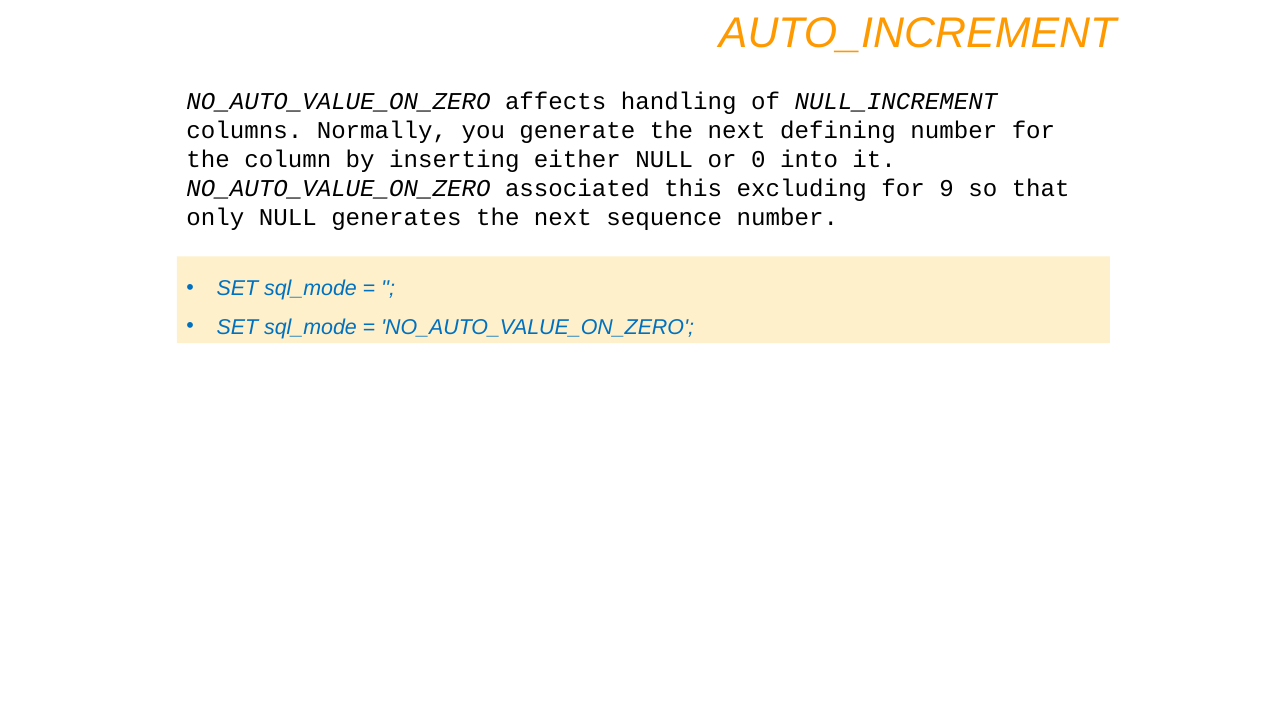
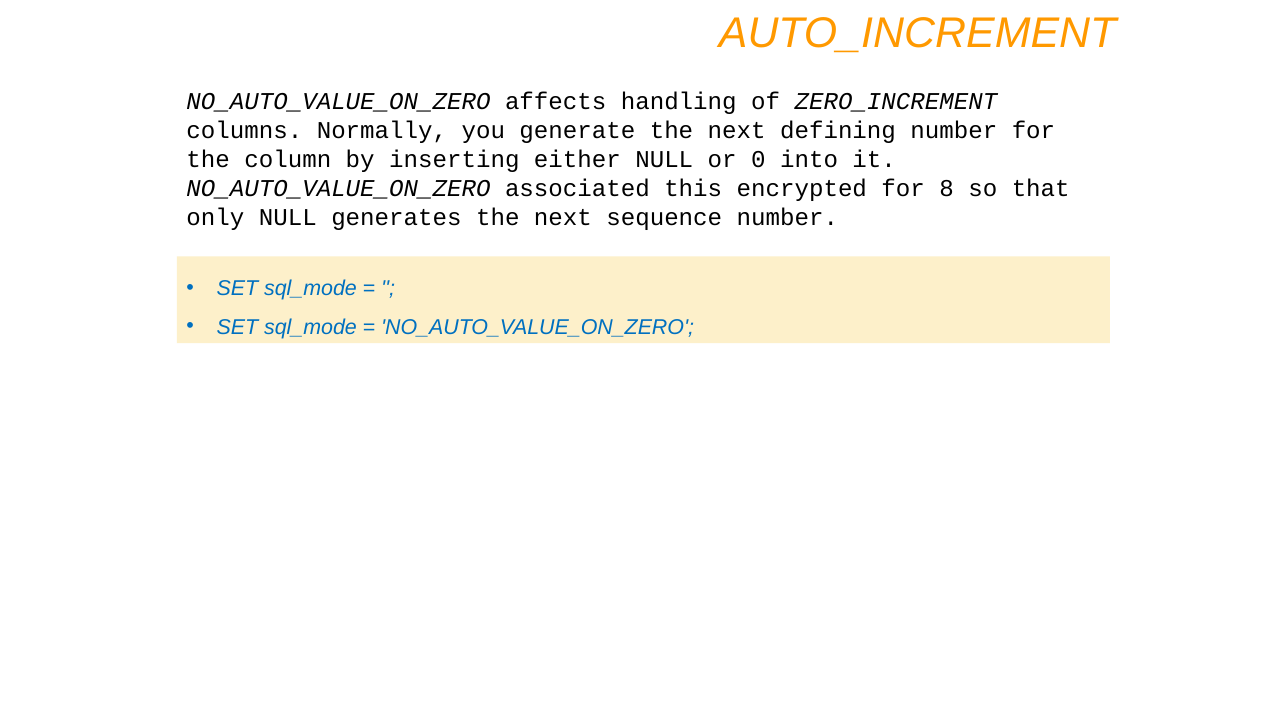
NULL_INCREMENT: NULL_INCREMENT -> ZERO_INCREMENT (896, 101)
excluding: excluding -> encrypted (802, 188)
9: 9 -> 8 (947, 188)
